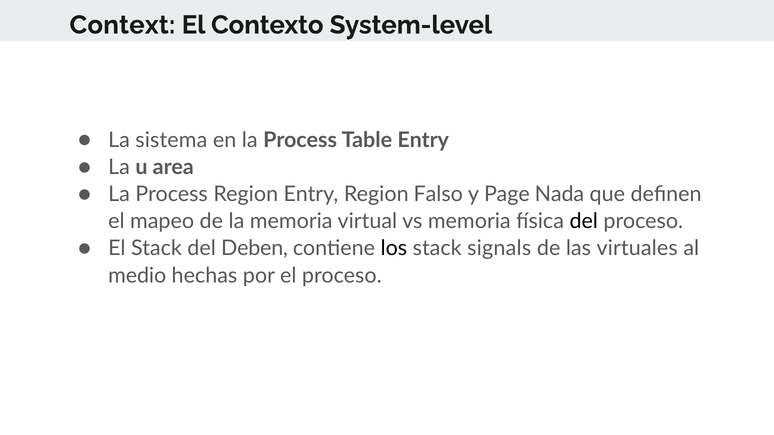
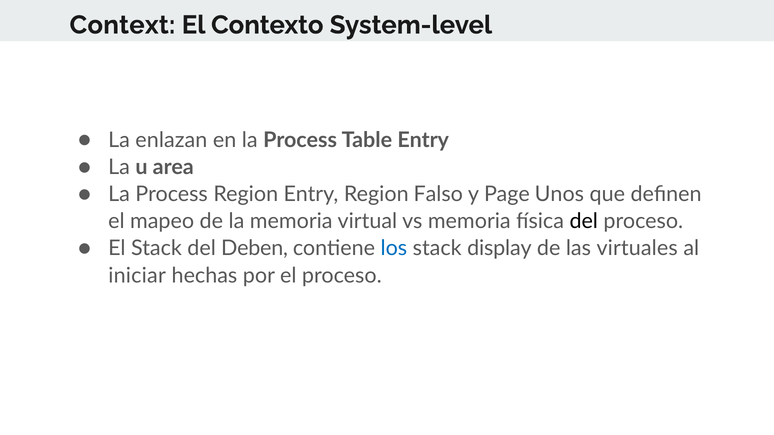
sistema: sistema -> enlazan (171, 140)
Nada: Nada -> Unos (559, 194)
los colour: black -> blue (394, 249)
signals: signals -> display (499, 249)
medio: medio -> iniciar (137, 276)
